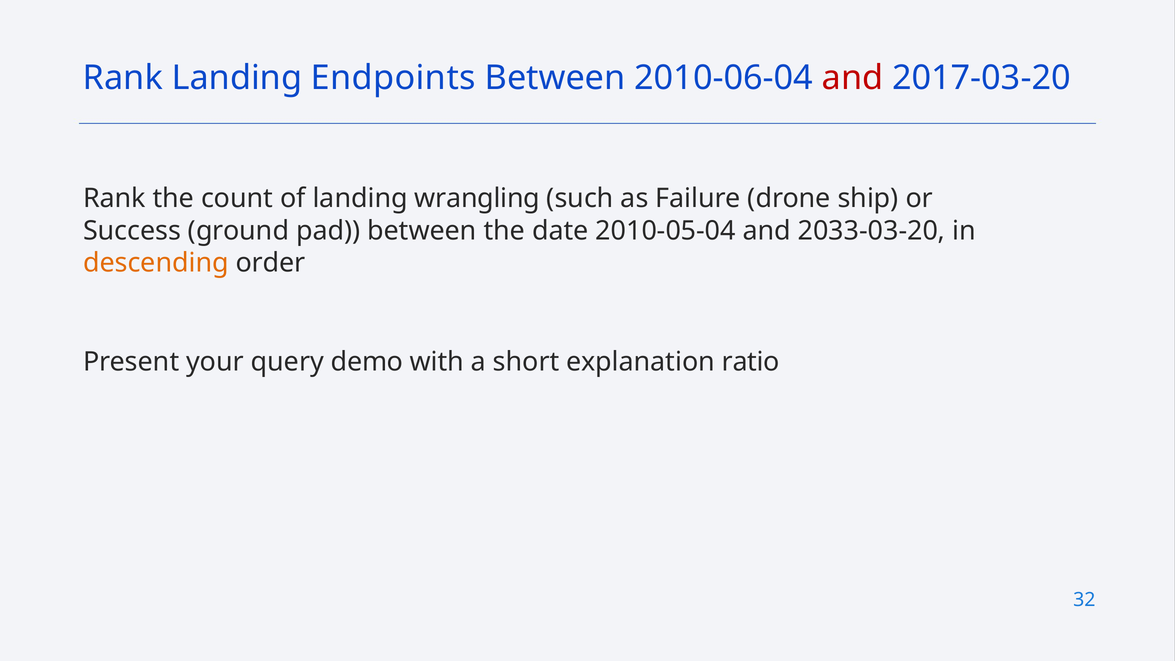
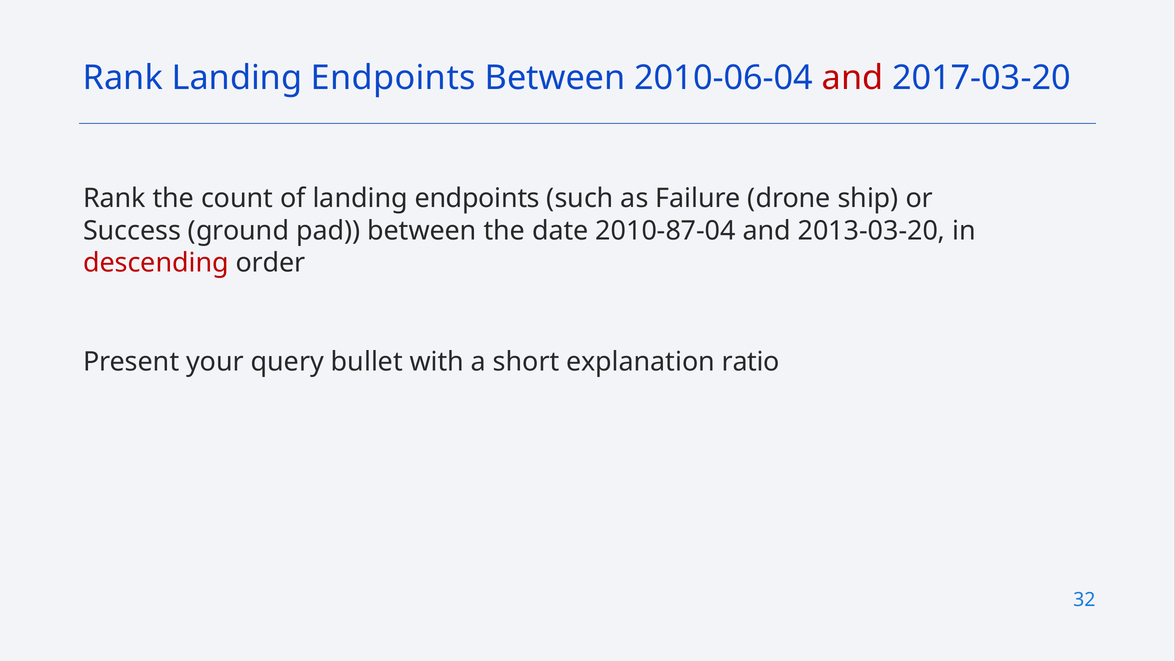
of landing wrangling: wrangling -> endpoints (477, 198)
2010-05-04: 2010-05-04 -> 2010-87-04 (666, 231)
2033-03-20: 2033-03-20 -> 2013-03-20 (871, 231)
descending colour: orange -> red (156, 263)
demo: demo -> bullet (367, 362)
